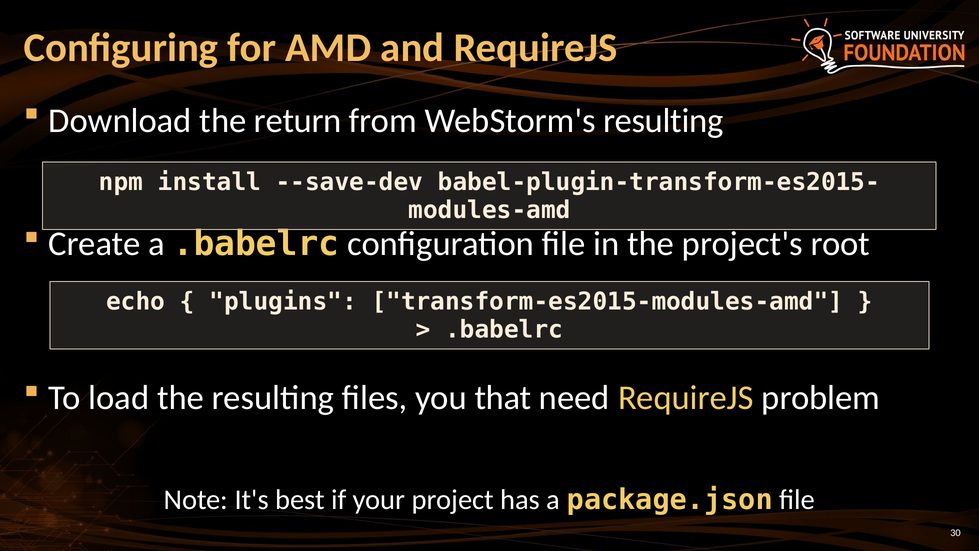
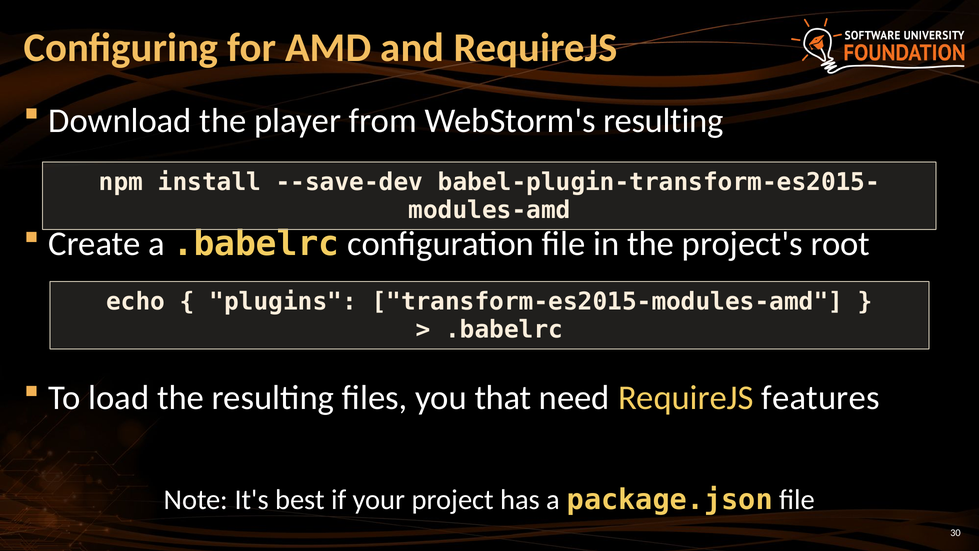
return: return -> player (298, 121)
problem: problem -> features (821, 398)
